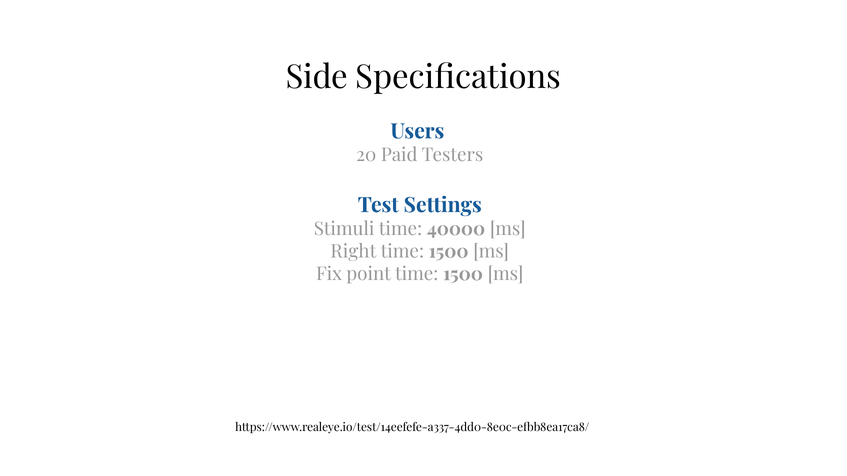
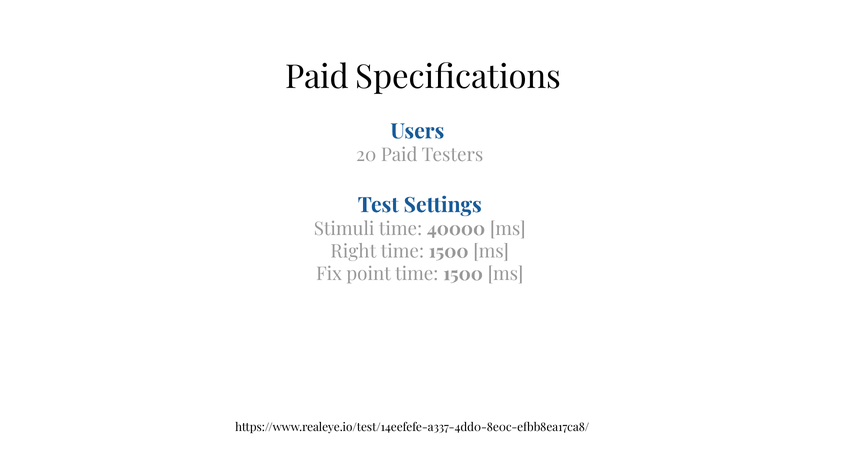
Side: Side -> Paid (317, 78)
